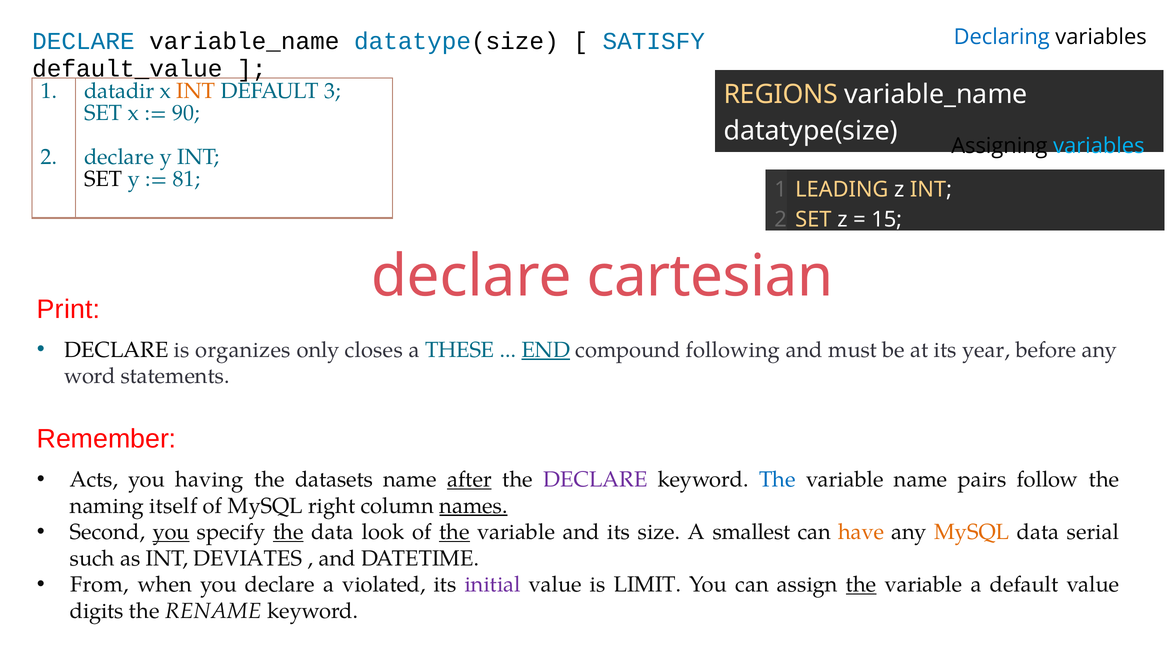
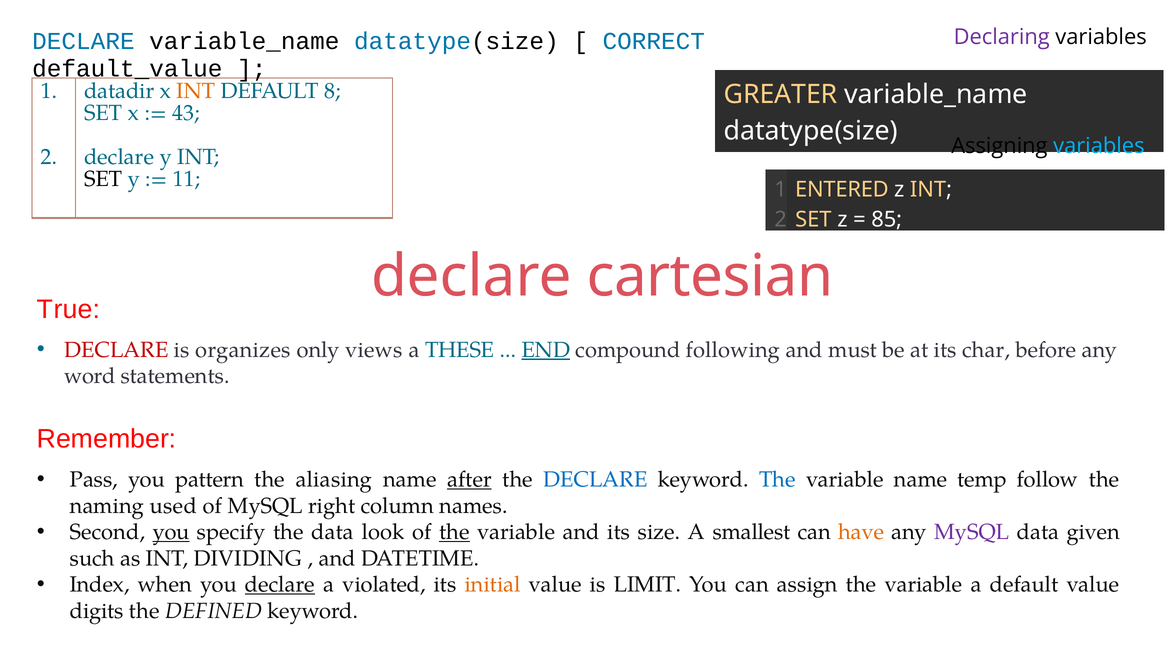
Declaring colour: blue -> purple (1002, 37)
SATISFY: SATISFY -> CORRECT (654, 41)
3: 3 -> 8 (332, 91)
REGIONS: REGIONS -> GREATER (781, 94)
90: 90 -> 43 (186, 113)
81: 81 -> 11 (187, 179)
LEADING: LEADING -> ENTERED (842, 190)
15: 15 -> 85 (887, 220)
Print: Print -> True (69, 309)
DECLARE colour: black -> red (116, 350)
closes: closes -> views (374, 350)
year: year -> char (986, 350)
Acts: Acts -> Pass (94, 480)
having: having -> pattern (210, 480)
datasets: datasets -> aliasing (334, 480)
DECLARE colour: purple -> blue (595, 480)
pairs: pairs -> temp (982, 480)
itself: itself -> used (173, 506)
names underline: present -> none (474, 506)
the underline: present -> none (288, 532)
MySQL colour: orange -> purple (972, 532)
serial: serial -> given (1093, 532)
DEVIATES: DEVIATES -> DIVIDING (248, 558)
From: From -> Index (100, 585)
declare underline: none -> present (280, 585)
initial colour: purple -> orange (493, 585)
the underline: present -> none (861, 585)
RENAME: RENAME -> DEFINED (214, 611)
